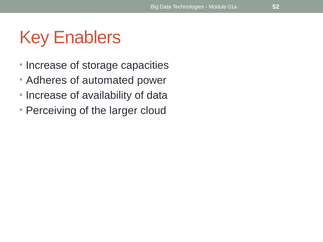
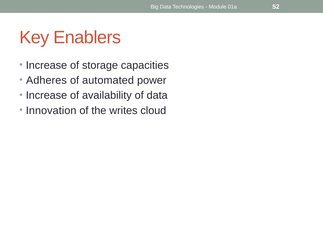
Perceiving: Perceiving -> Innovation (51, 111)
larger: larger -> writes (123, 111)
